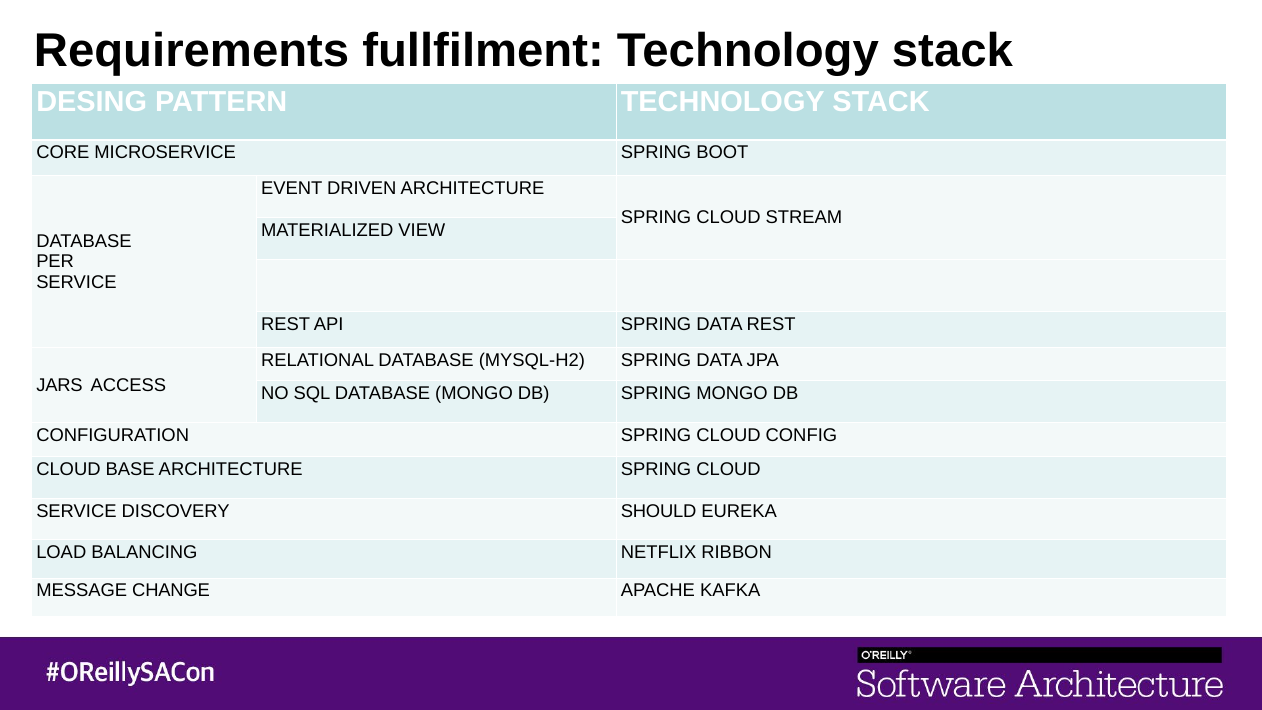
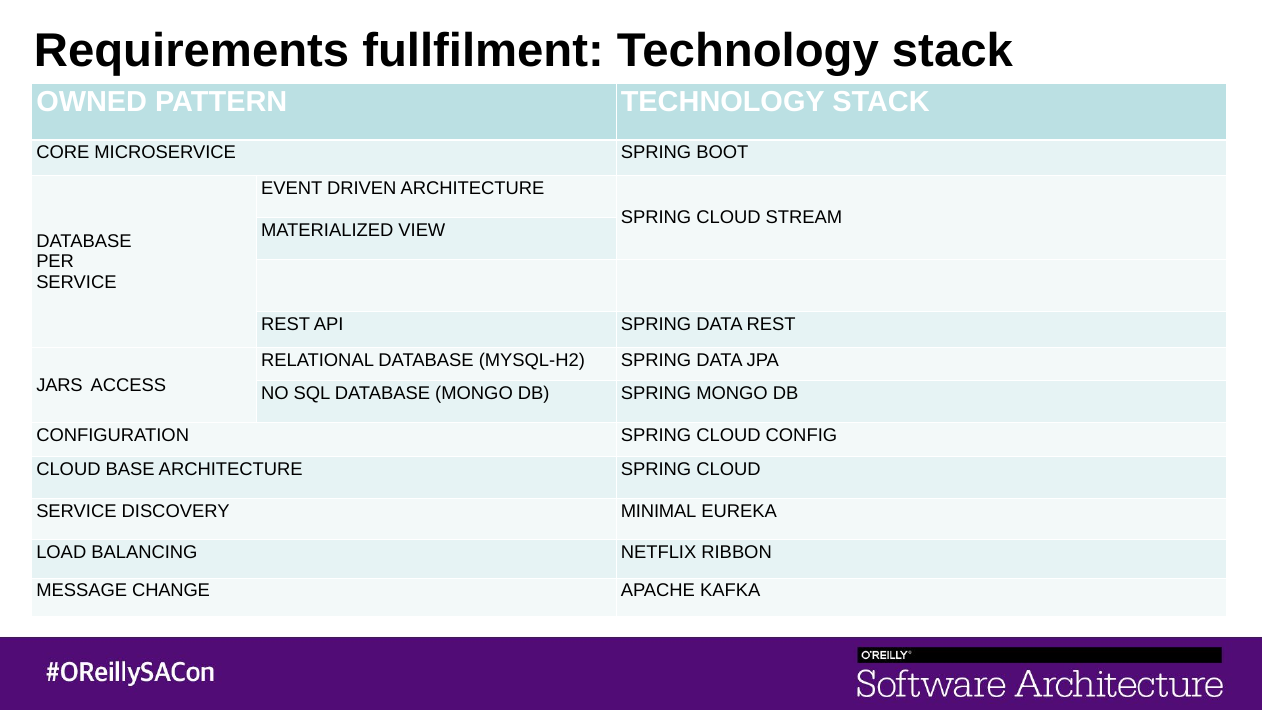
DESING: DESING -> OWNED (92, 102)
SHOULD: SHOULD -> MINIMAL (659, 511)
